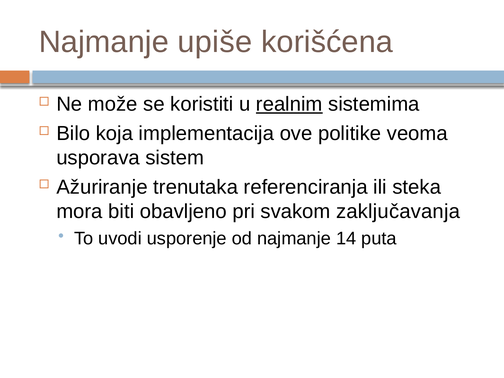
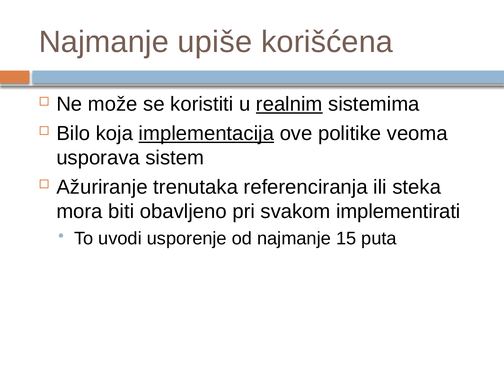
implementacija underline: none -> present (206, 134)
zaključavanja: zaključavanja -> implementirati (398, 212)
14: 14 -> 15 (346, 238)
